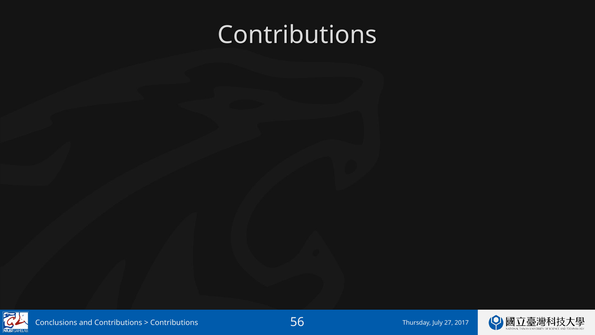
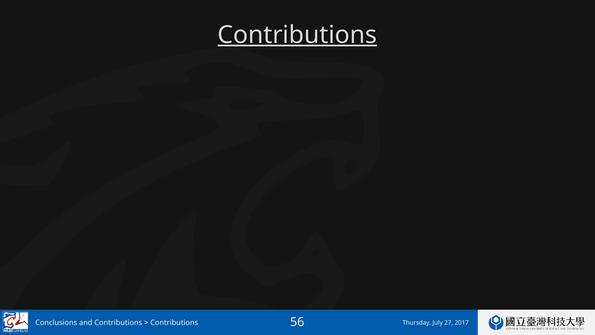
Contributions underline: none -> present (297, 35)
